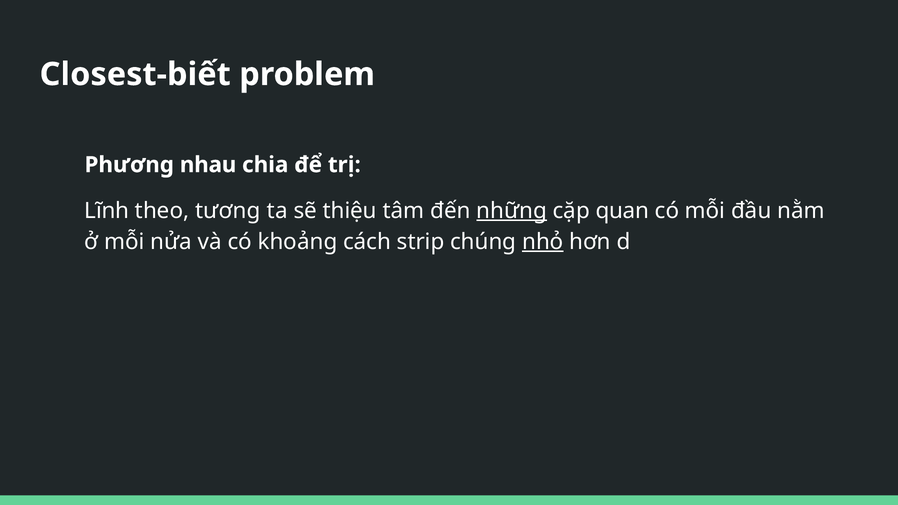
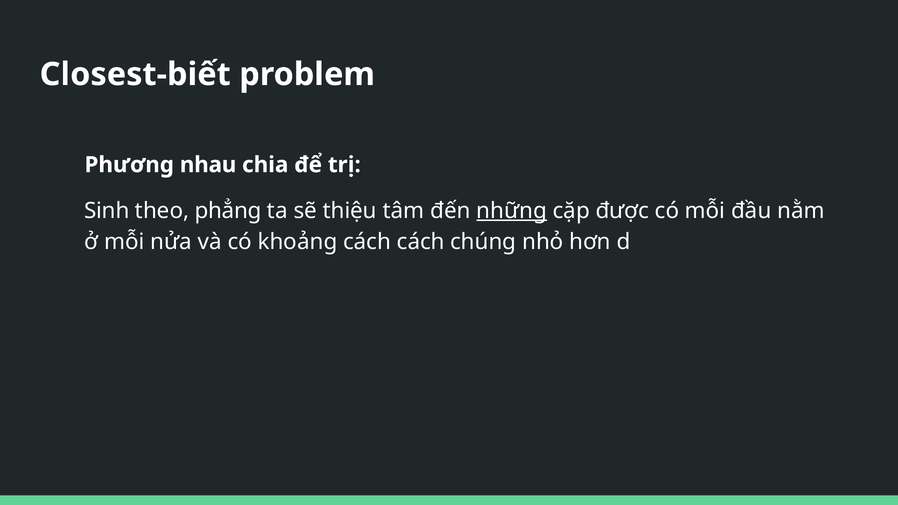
Lĩnh: Lĩnh -> Sinh (107, 211)
tương: tương -> phẳng (228, 211)
quan: quan -> được (622, 211)
cách strip: strip -> cách (421, 242)
nhỏ underline: present -> none (543, 242)
